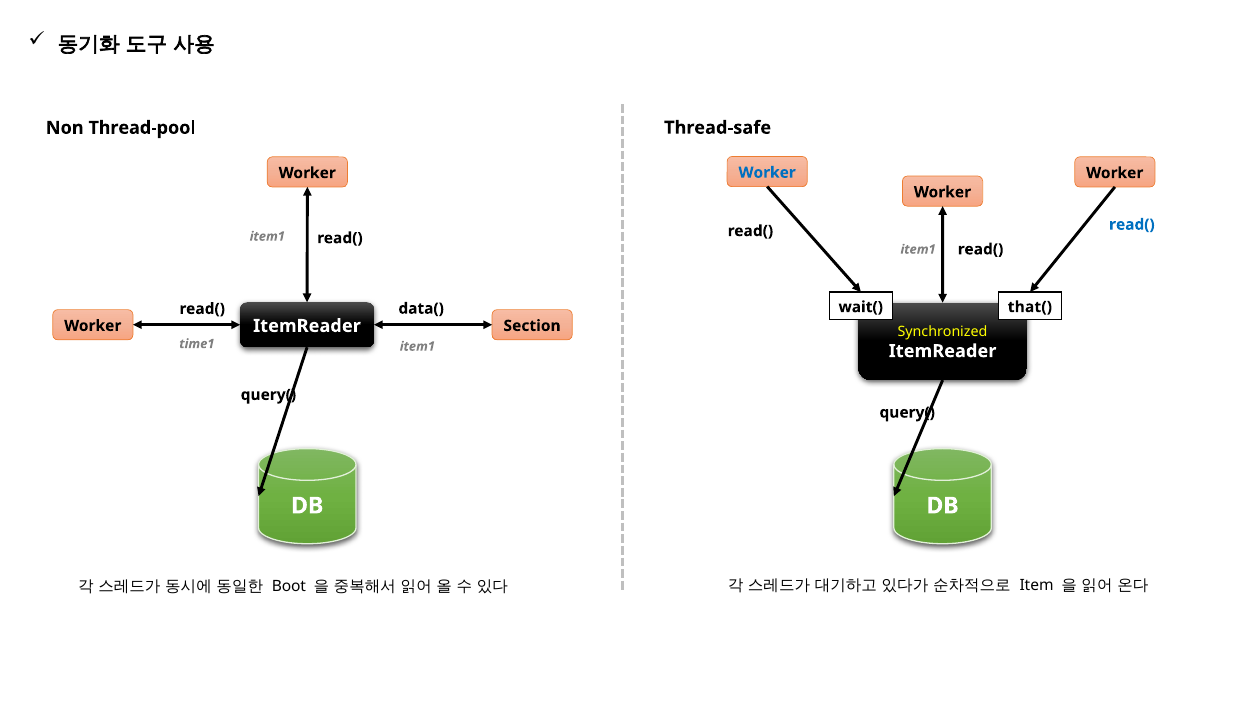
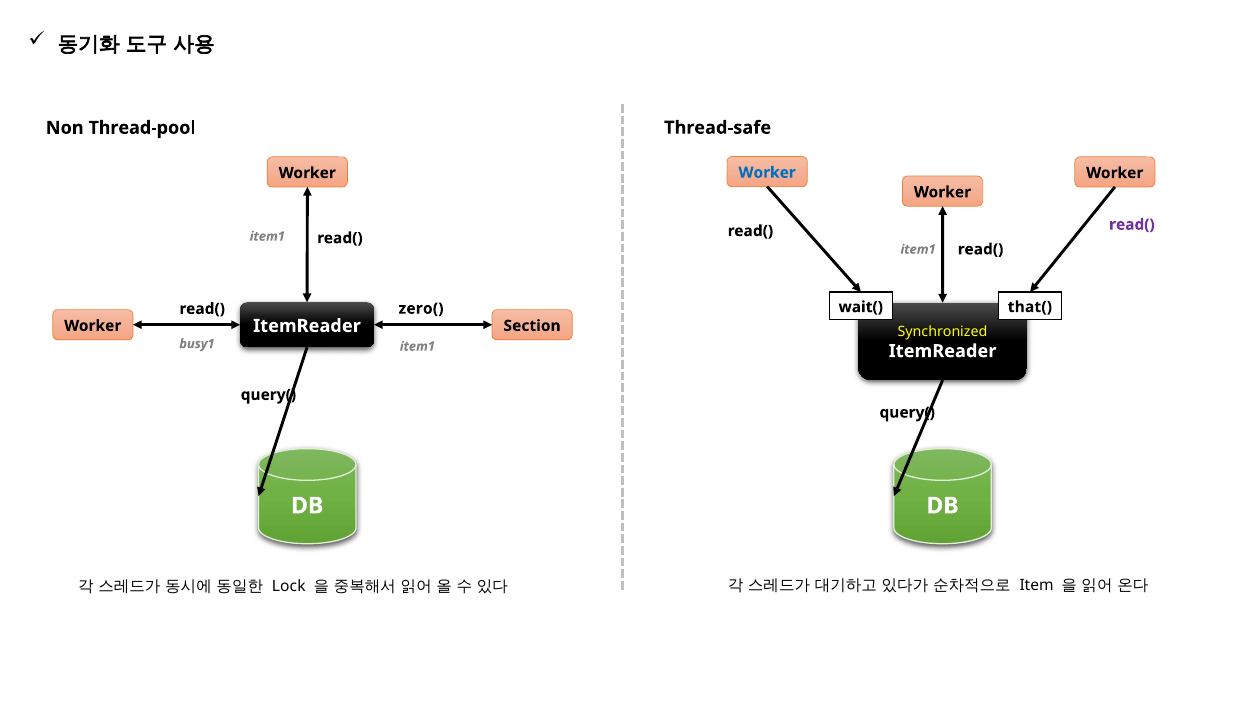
read( colour: blue -> purple (1132, 225)
data(: data( -> zero( (421, 308)
time1: time1 -> busy1 (197, 344)
Boot: Boot -> Lock (289, 586)
